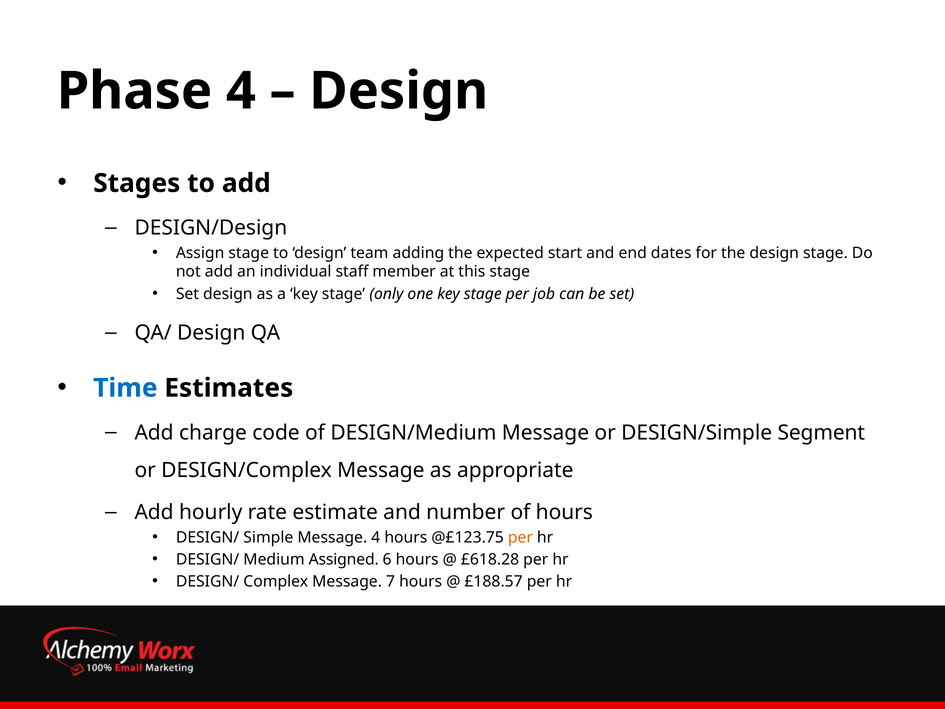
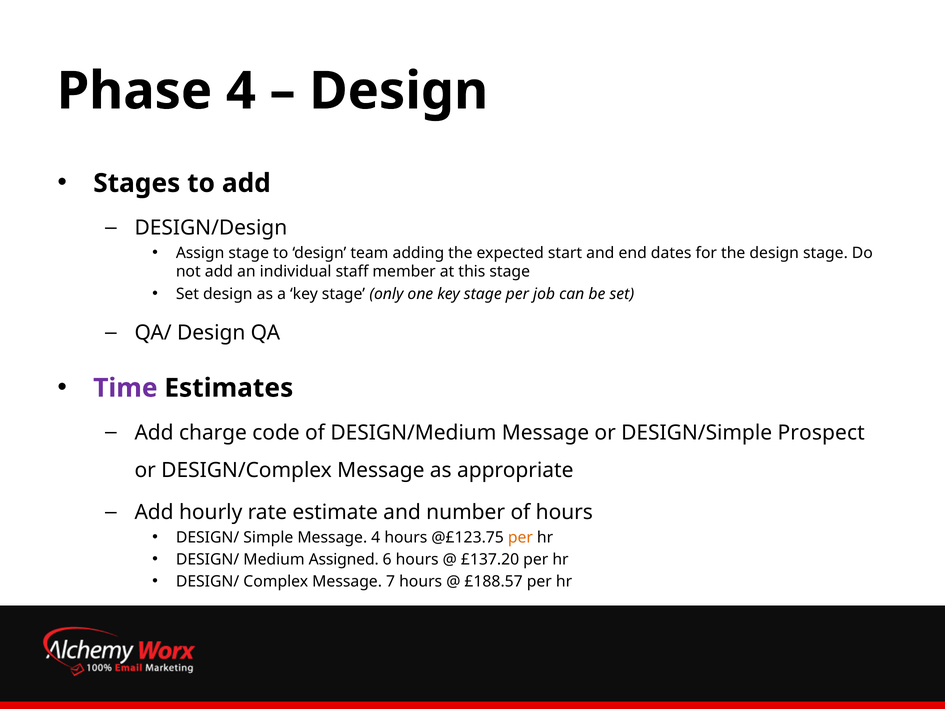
Time colour: blue -> purple (125, 388)
Segment: Segment -> Prospect (821, 433)
£618.28: £618.28 -> £137.20 (490, 559)
